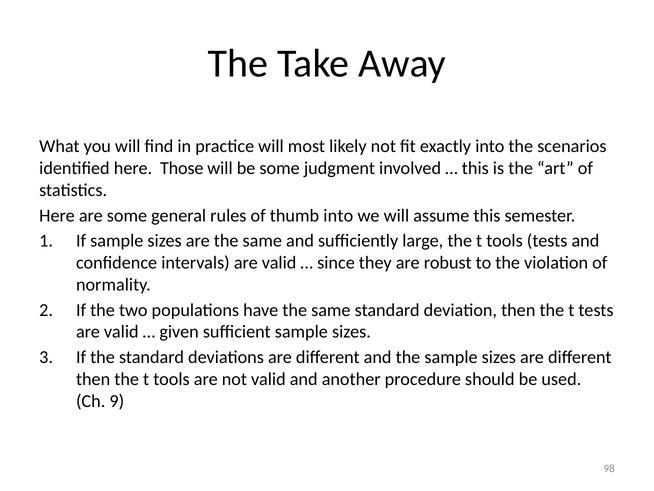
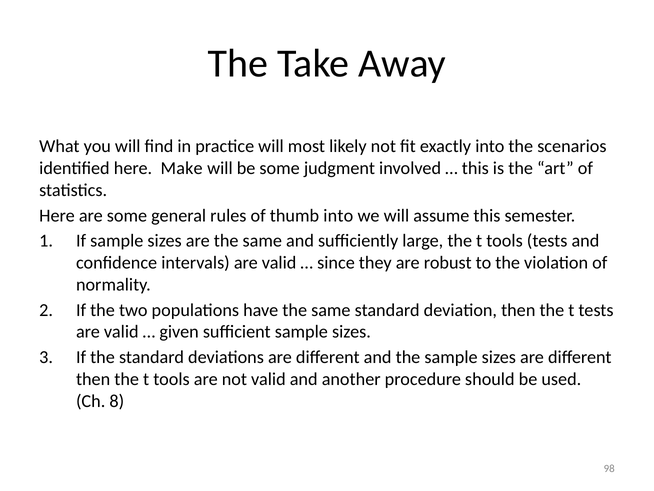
Those: Those -> Make (182, 168)
9: 9 -> 8 (117, 401)
